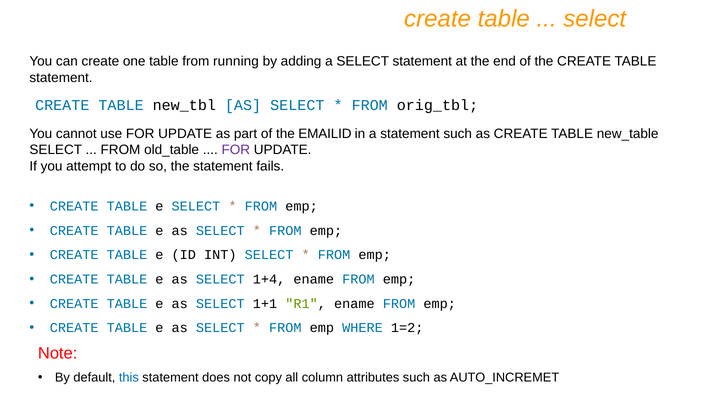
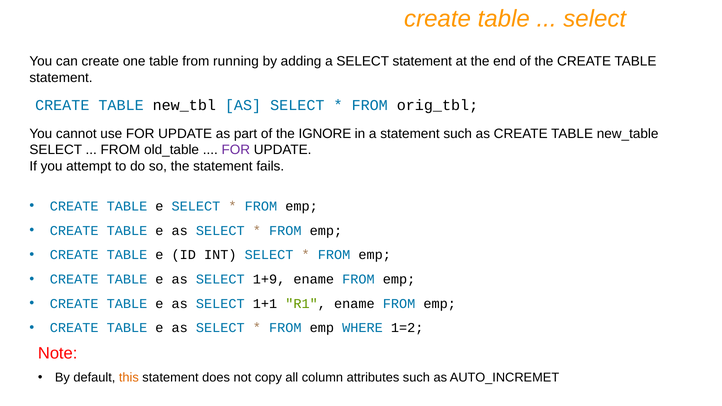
EMAILID: EMAILID -> IGNORE (325, 134)
1+4: 1+4 -> 1+9 (269, 279)
this colour: blue -> orange (129, 378)
